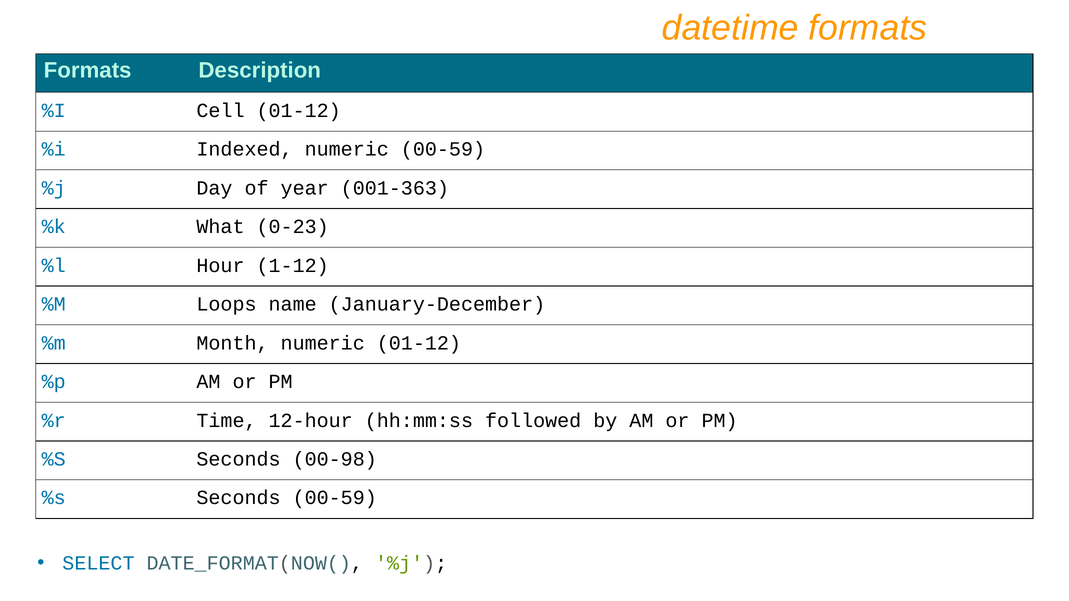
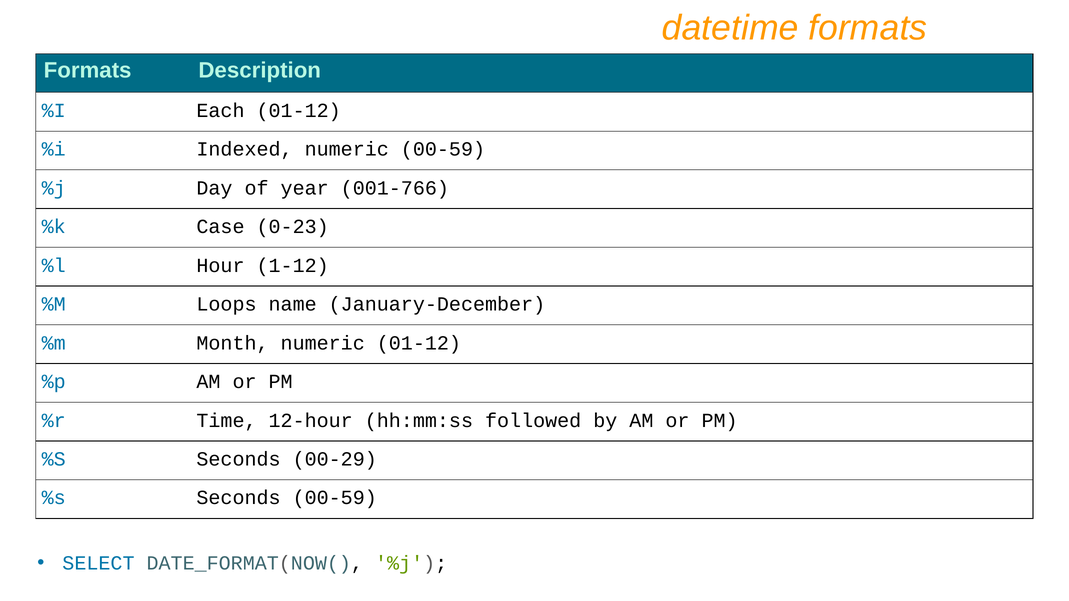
Cell: Cell -> Each (220, 111)
001-363: 001-363 -> 001-766 (395, 188)
What: What -> Case (220, 227)
00-98: 00-98 -> 00-29 (335, 459)
